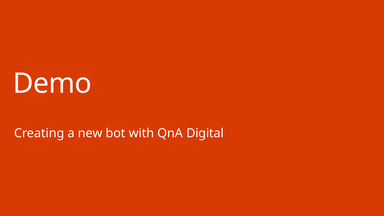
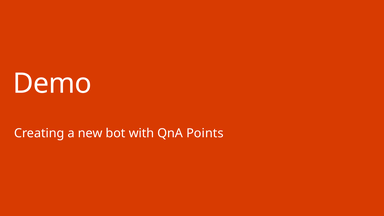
Digital: Digital -> Points (205, 133)
